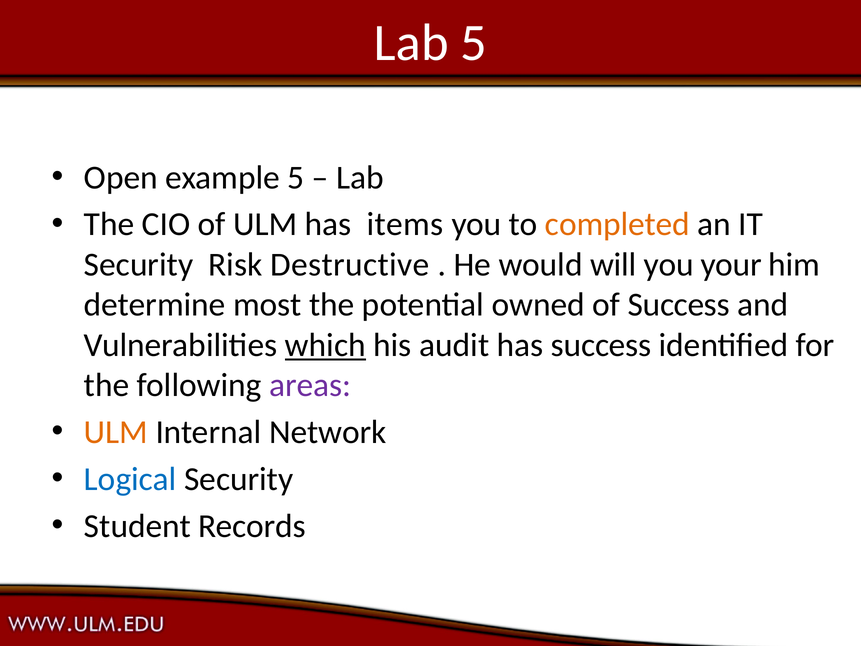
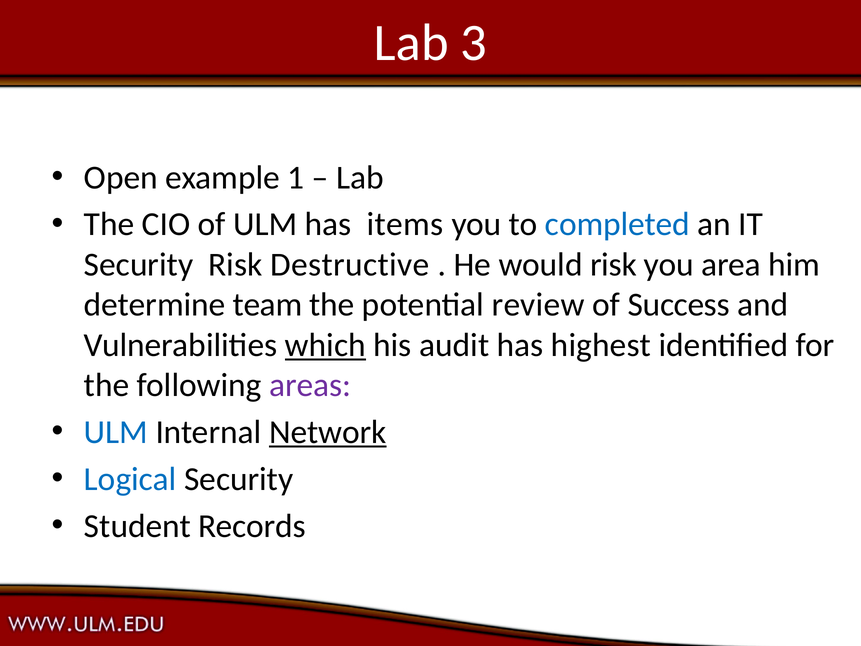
Lab 5: 5 -> 3 (474, 43)
example 5: 5 -> 1 (296, 177)
completed colour: orange -> blue (617, 224)
would will: will -> risk (613, 265)
your: your -> area (731, 265)
most: most -> team (267, 305)
owned: owned -> review (538, 305)
has success: success -> highest (601, 345)
ULM colour: orange -> blue (116, 432)
Network underline: none -> present (328, 432)
